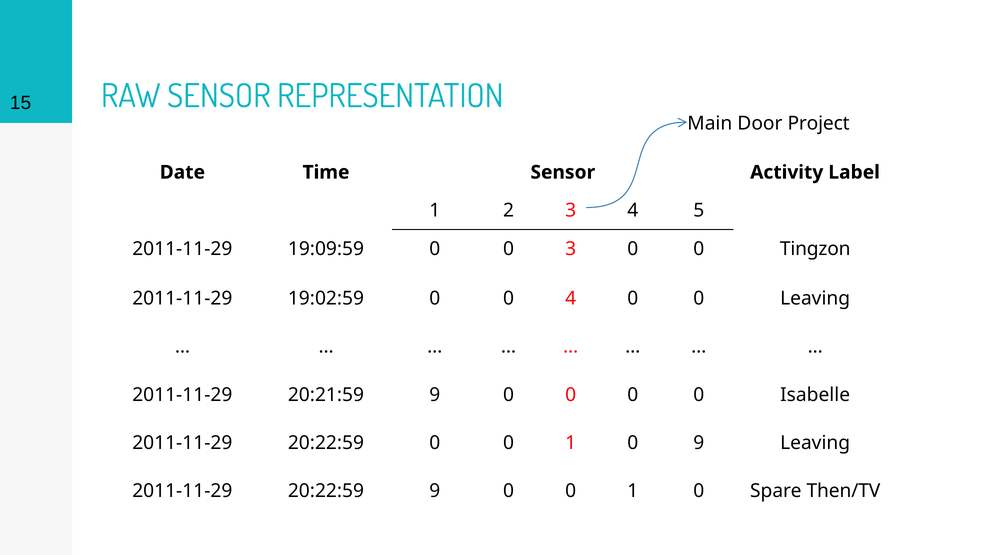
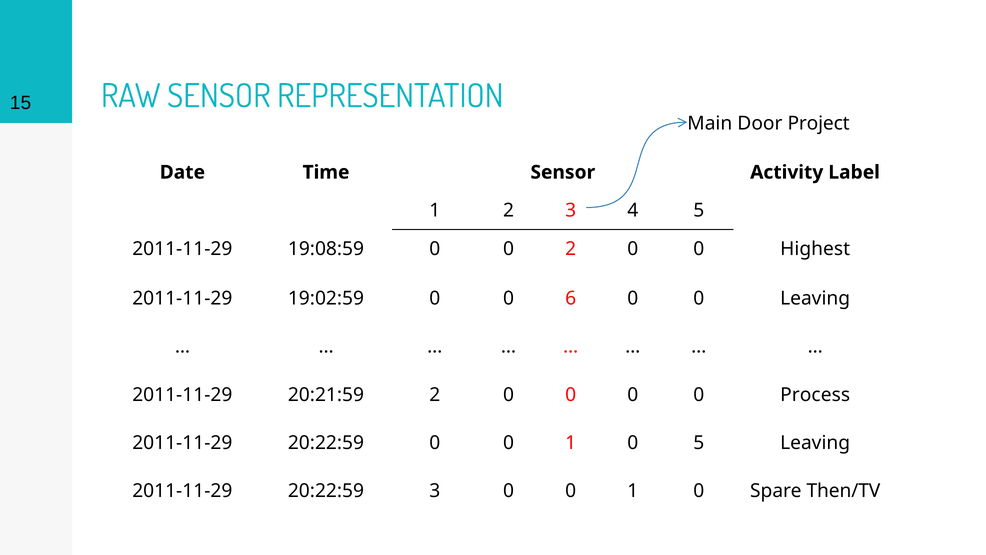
19:09:59: 19:09:59 -> 19:08:59 (326, 249)
0 3: 3 -> 2 (571, 249)
Tingzon: Tingzon -> Highest (815, 249)
0 4: 4 -> 6 (571, 298)
20:21:59 9: 9 -> 2 (435, 394)
Isabelle: Isabelle -> Process (815, 394)
0 9: 9 -> 5 (699, 442)
20:22:59 9: 9 -> 3 (435, 490)
